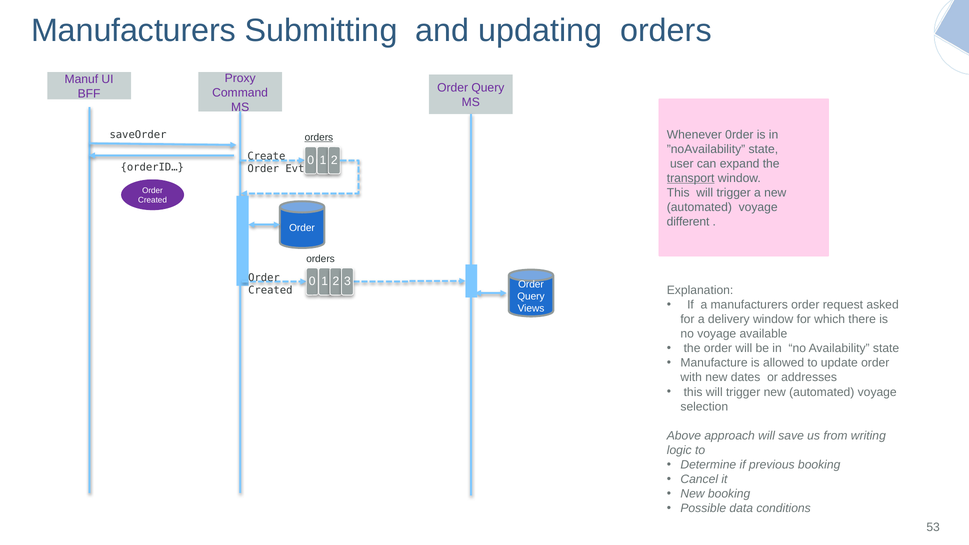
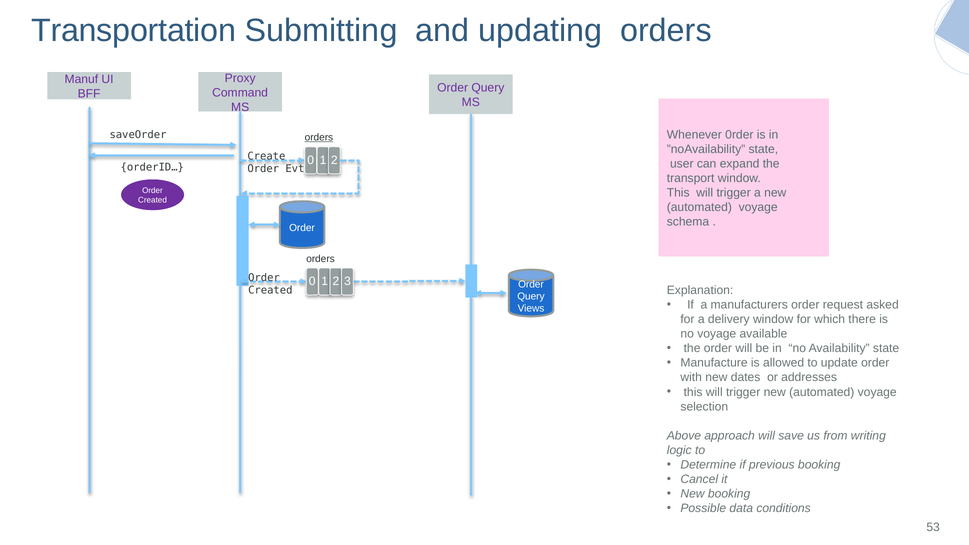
Manufacturers: Manufacturers -> Transportation (134, 31)
transport underline: present -> none (691, 178)
different: different -> schema (688, 222)
